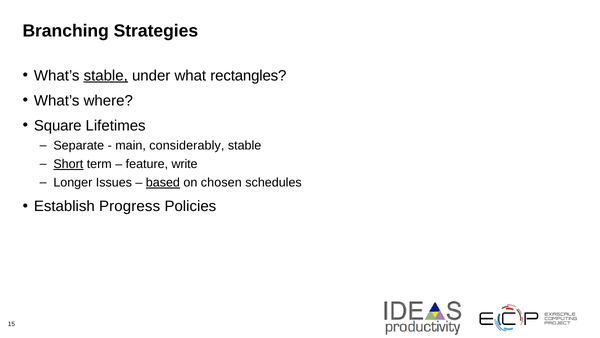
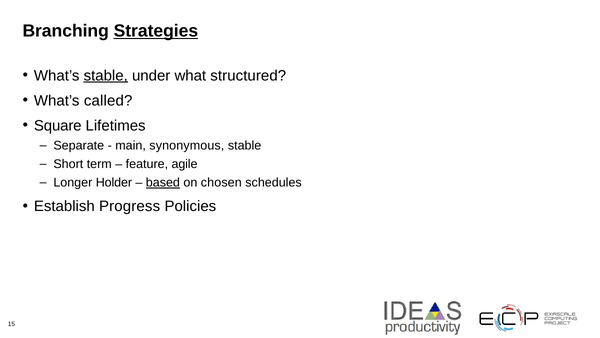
Strategies underline: none -> present (156, 31)
rectangles: rectangles -> structured (248, 76)
where: where -> called (108, 100)
considerably: considerably -> synonymous (187, 145)
Short underline: present -> none (68, 164)
write: write -> agile (185, 164)
Issues: Issues -> Holder (114, 182)
